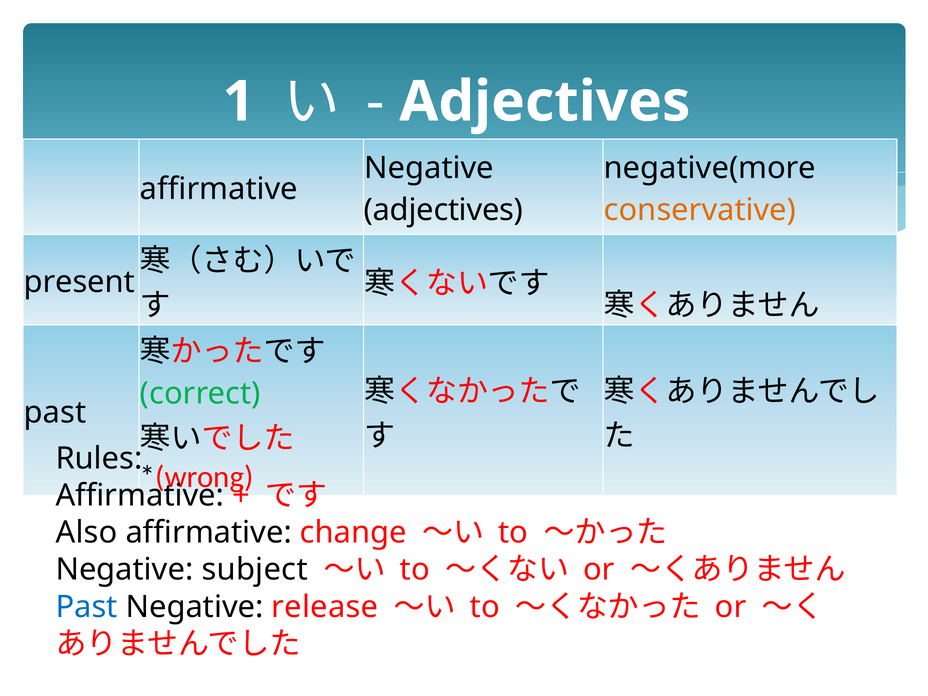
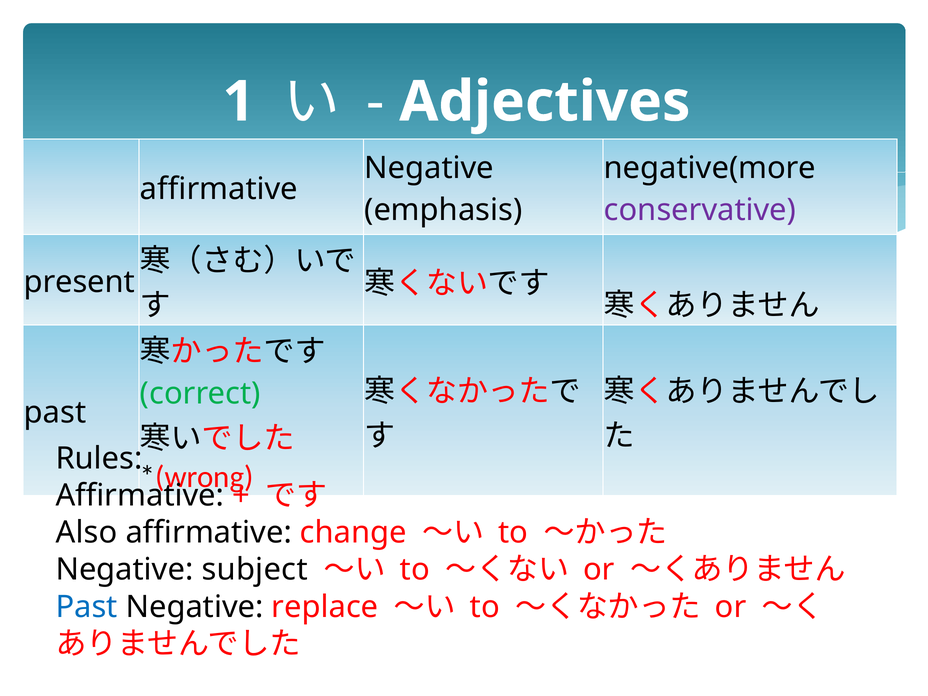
adjectives: adjectives -> emphasis (443, 210)
conservative colour: orange -> purple (700, 210)
release: release -> replace (325, 607)
